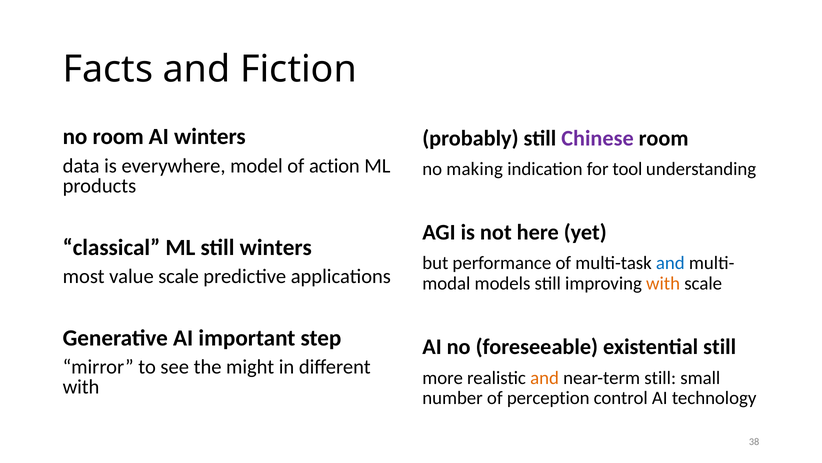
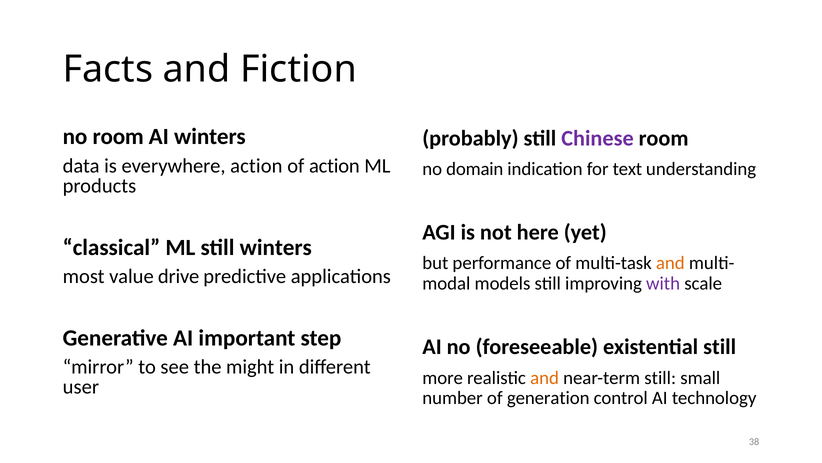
everywhere model: model -> action (256, 166)
making: making -> domain (475, 169)
tool: tool -> text (627, 169)
and colour: blue -> orange (670, 263)
value scale: scale -> drive (179, 276)
with colour: orange -> purple (663, 283)
with: with -> user (81, 387)
perception: perception -> generation (548, 398)
